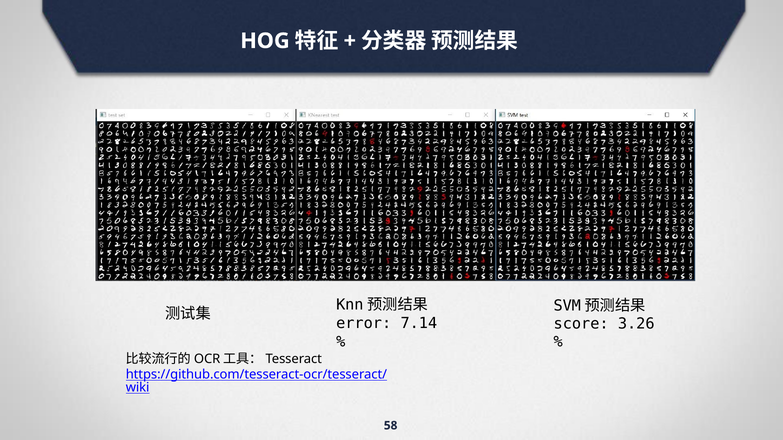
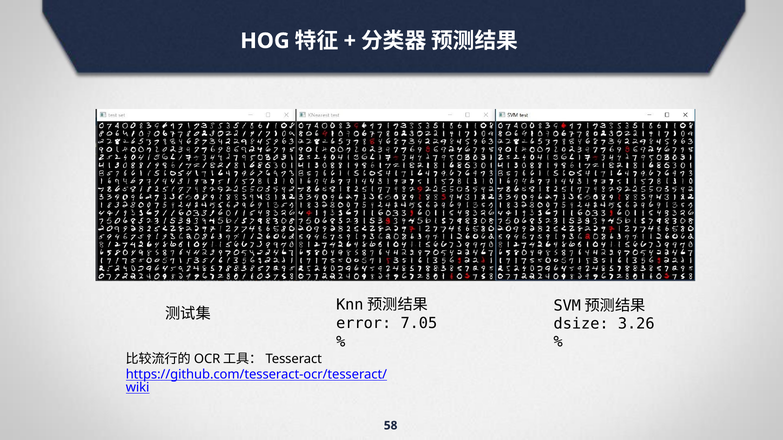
7.14: 7.14 -> 7.05 (419, 324)
score: score -> dsize (581, 324)
